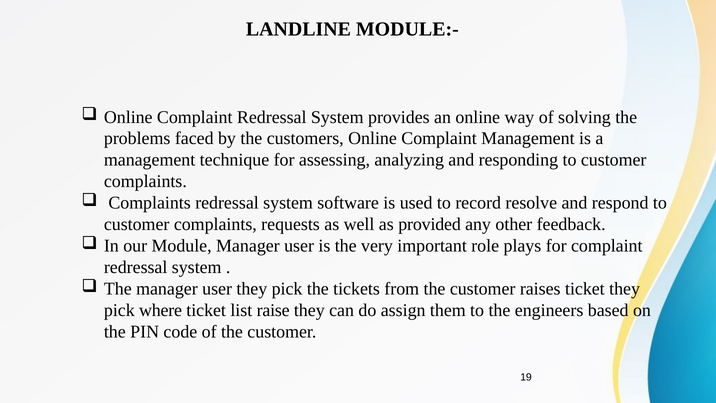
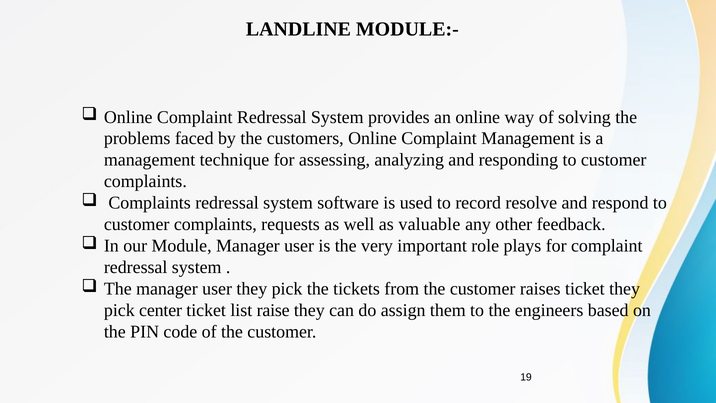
provided: provided -> valuable (429, 224)
where: where -> center (161, 310)
